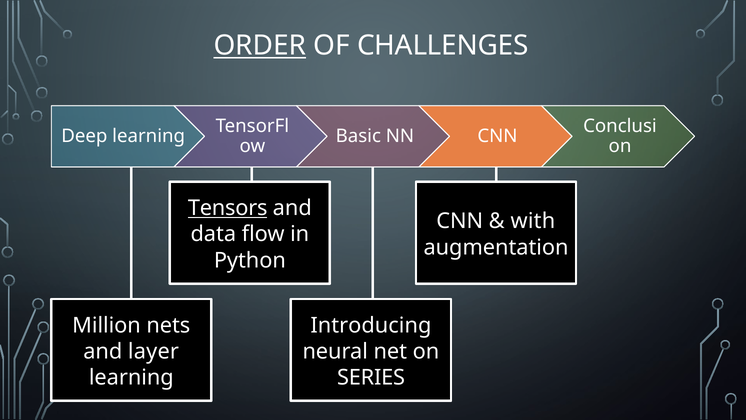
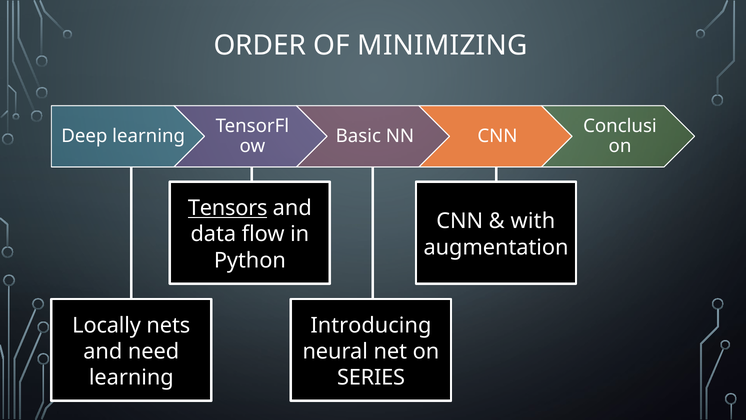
ORDER underline: present -> none (260, 46)
CHALLENGES: CHALLENGES -> MINIMIZING (442, 46)
Million: Million -> Locally (107, 325)
layer: layer -> need (154, 351)
